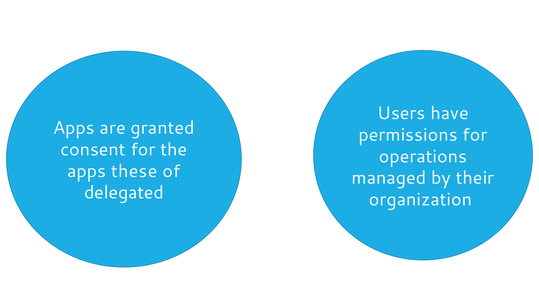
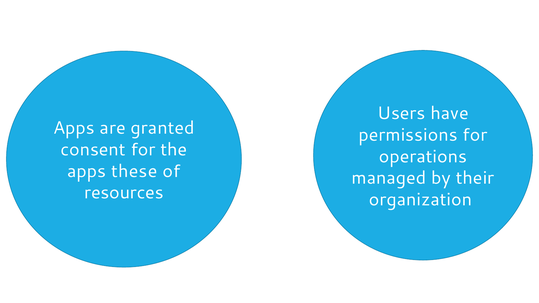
delegated: delegated -> resources (124, 193)
